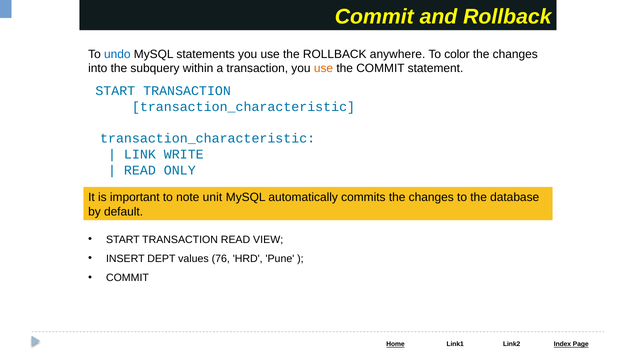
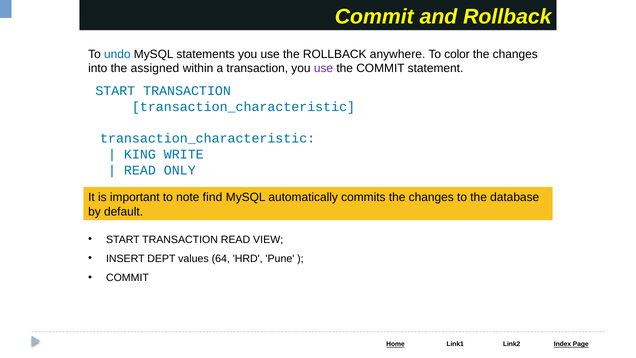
subquery: subquery -> assigned (155, 68)
use colour: orange -> purple (323, 68)
LINK: LINK -> KING (140, 154)
unit: unit -> find (213, 197)
76: 76 -> 64 (221, 258)
